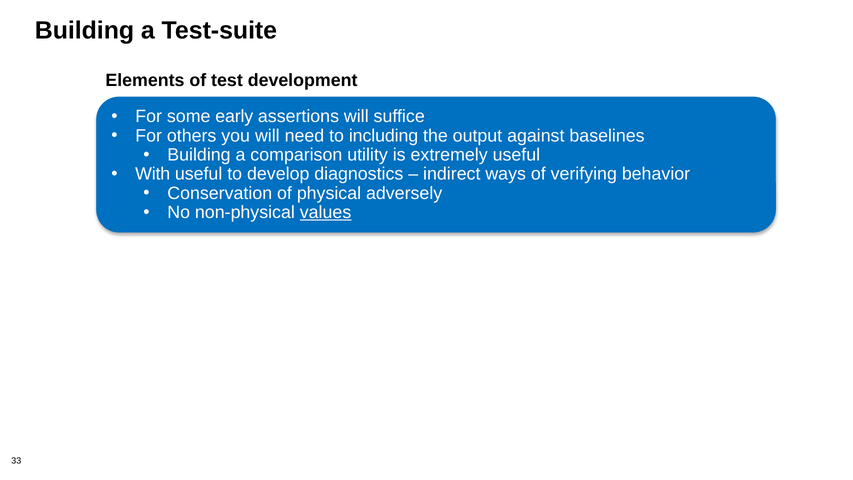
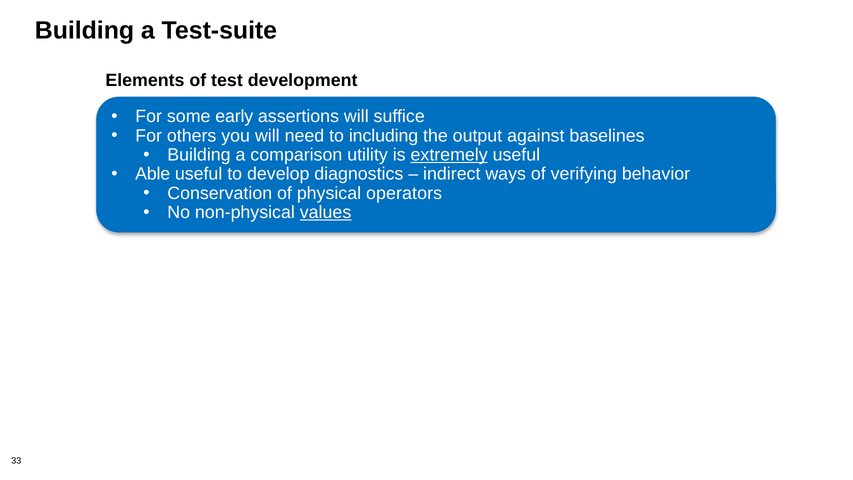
extremely underline: none -> present (449, 155)
With: With -> Able (153, 174)
adversely: adversely -> operators (404, 193)
